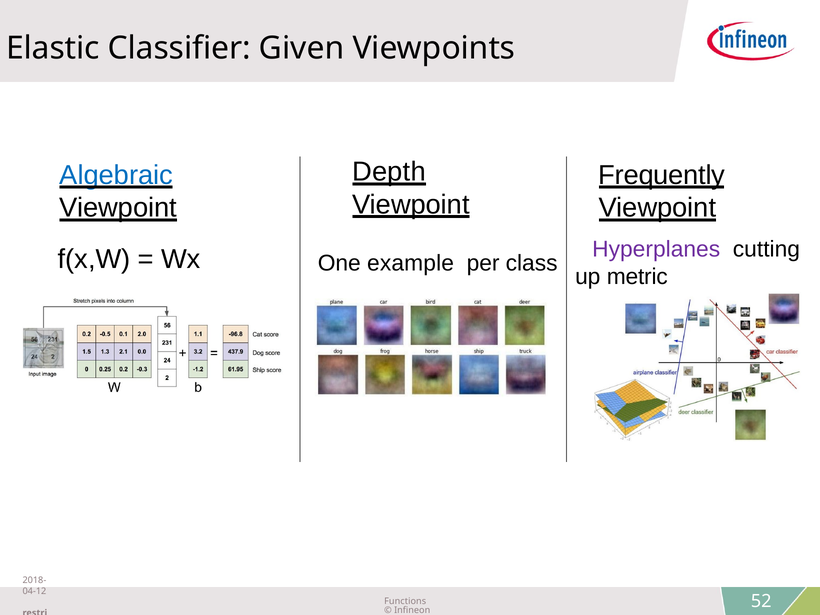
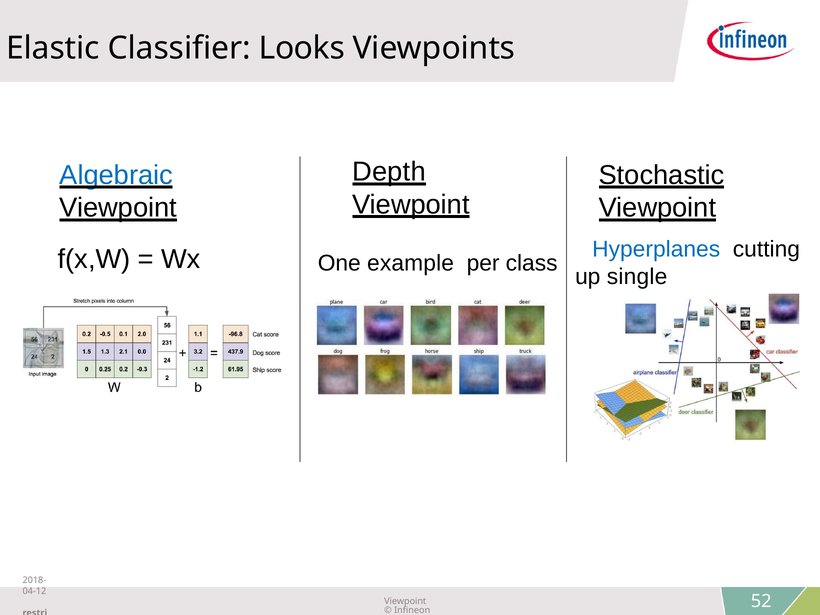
Given: Given -> Looks (302, 48)
Frequently: Frequently -> Stochastic (662, 175)
Hyperplanes colour: purple -> blue (656, 249)
metric: metric -> single (637, 277)
Functions: Functions -> Viewpoint (405, 601)
